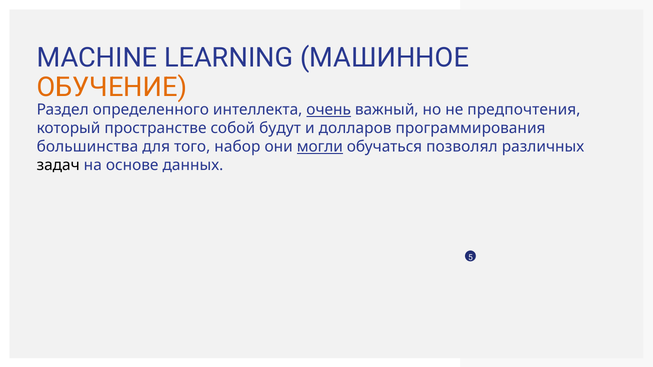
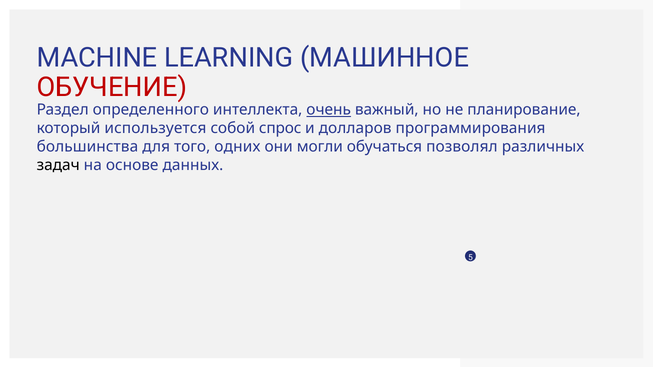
ОБУЧЕНИЕ colour: orange -> red (112, 87)
предпочтения: предпочтения -> планирование (524, 110)
пространстве: пространстве -> используется (155, 128)
будут: будут -> спрос (280, 128)
набор: набор -> одних (237, 147)
могли underline: present -> none (320, 147)
